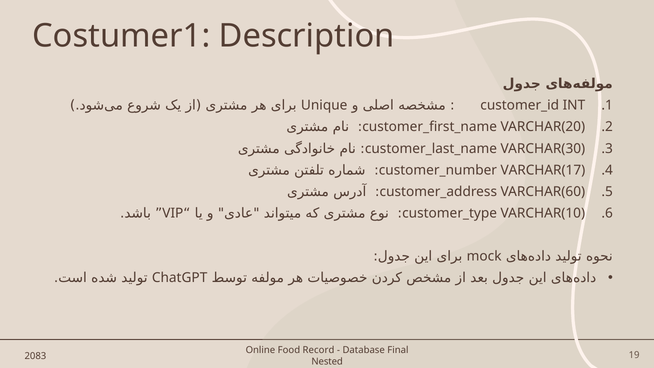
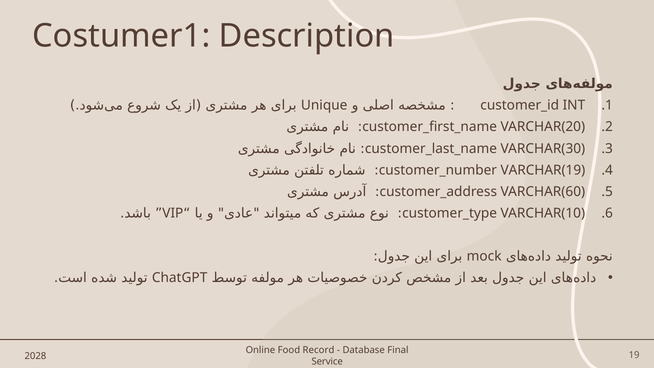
VARCHAR(17: VARCHAR(17 -> VARCHAR(19 (543, 170)
2083: 2083 -> 2028 (35, 356)
Nested: Nested -> Service (327, 361)
